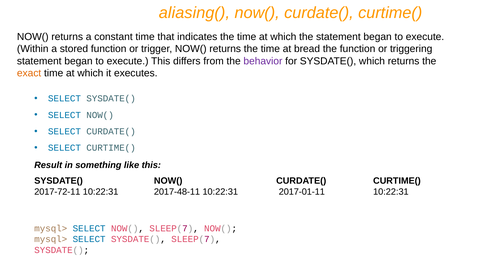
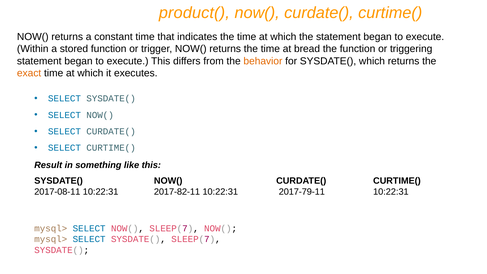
aliasing(: aliasing( -> product( (194, 13)
behavior colour: purple -> orange (263, 61)
2017-72-11: 2017-72-11 -> 2017-08-11 (57, 192)
2017-48-11: 2017-48-11 -> 2017-82-11 (177, 192)
2017-01-11: 2017-01-11 -> 2017-79-11 (302, 192)
